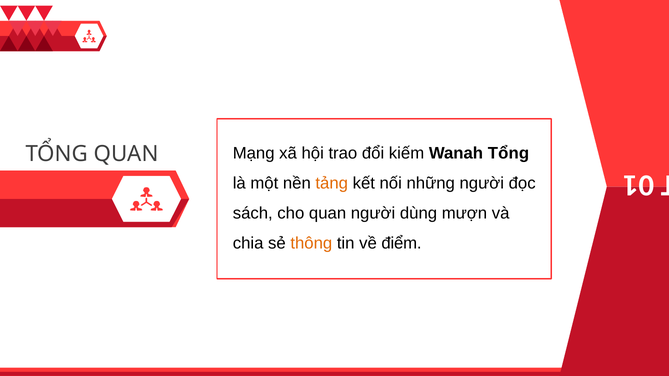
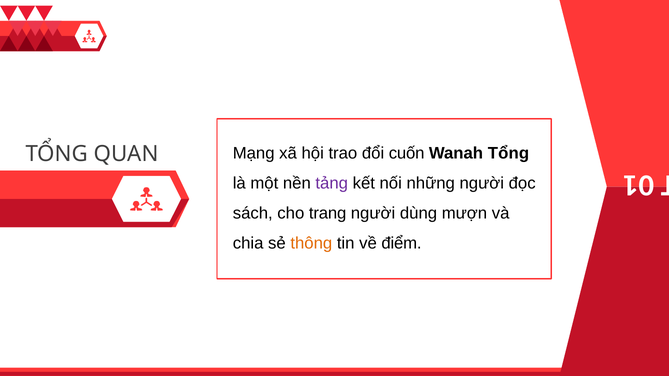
kiếm: kiếm -> cuốn (407, 153)
tảng colour: orange -> purple (332, 183)
cho quan: quan -> trang (328, 214)
